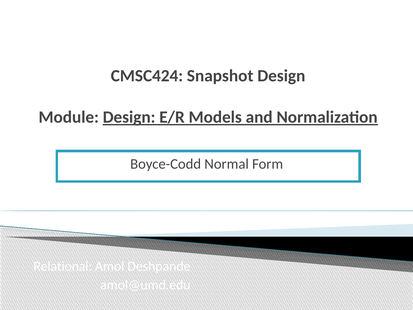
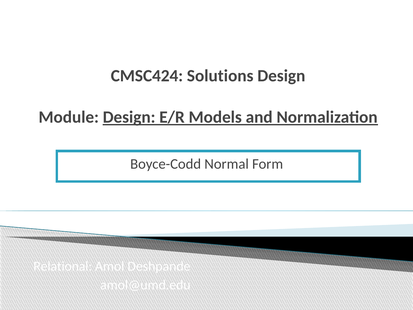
Snapshot: Snapshot -> Solutions (220, 76)
